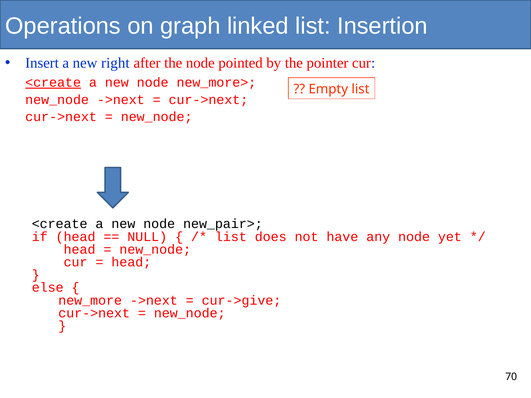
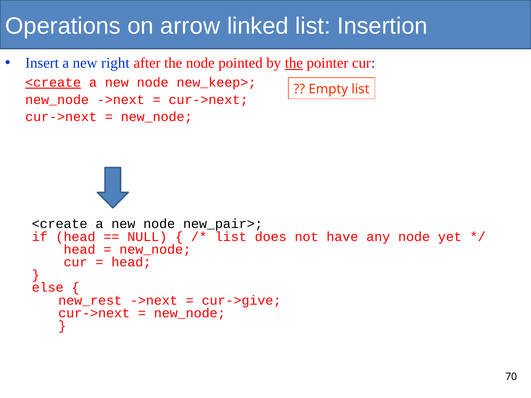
graph: graph -> arrow (190, 26)
the underline: none -> present (294, 63)
new_more>: new_more> -> new_keep> (216, 82)
new_more: new_more -> new_rest (90, 301)
